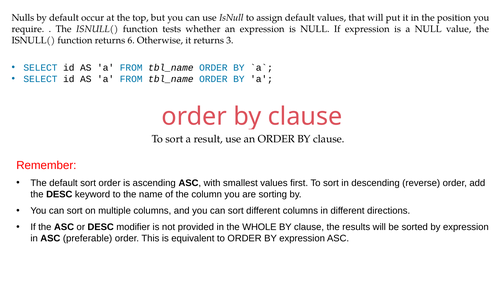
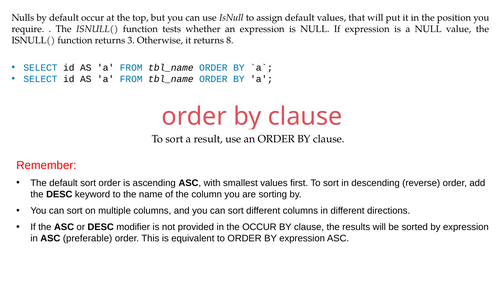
6: 6 -> 3 (131, 40)
3: 3 -> 8 (230, 40)
the WHOLE: WHOLE -> OCCUR (259, 227)
